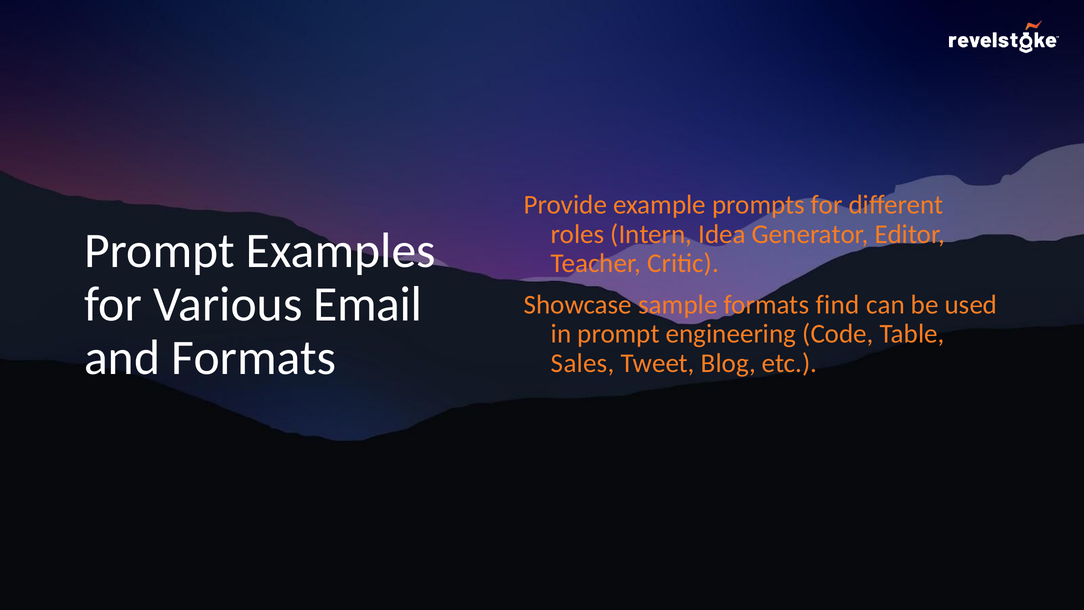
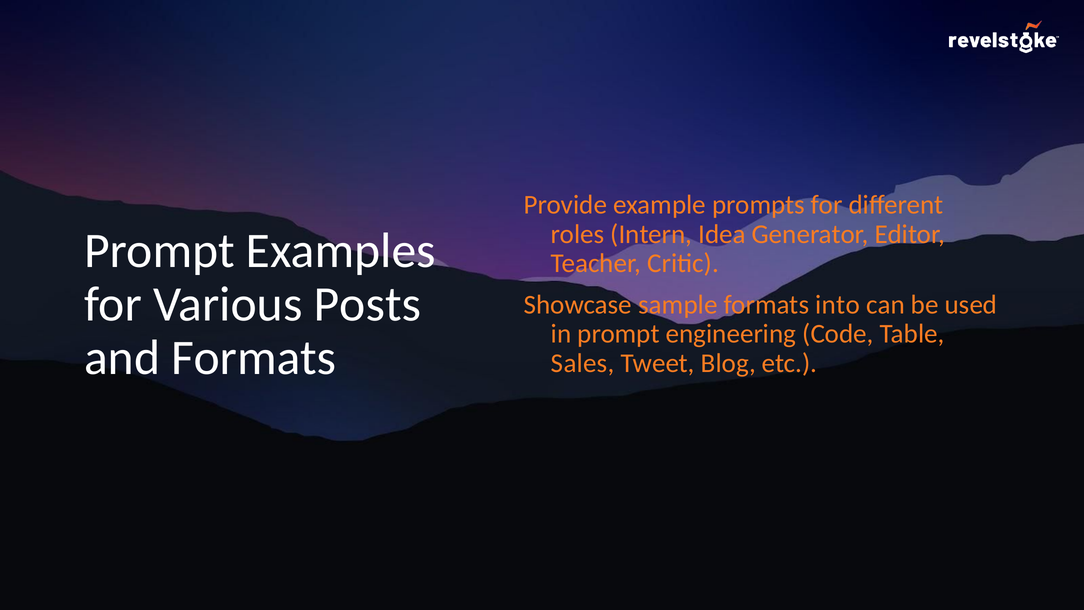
Email: Email -> Posts (367, 304)
find: find -> into (838, 305)
